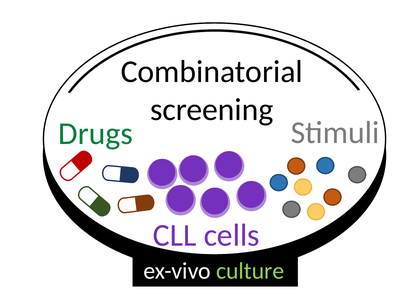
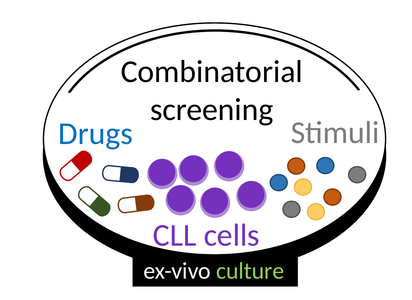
Drugs colour: green -> blue (96, 133)
